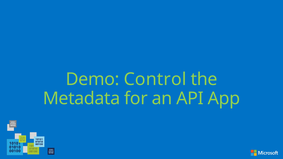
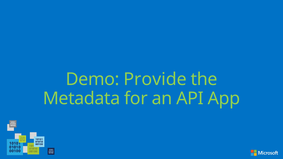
Control: Control -> Provide (155, 79)
